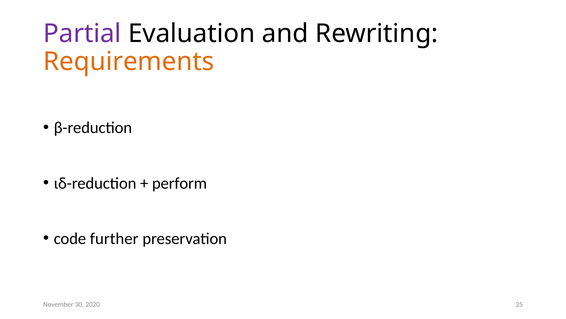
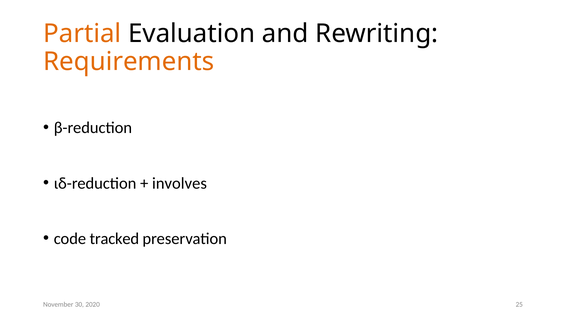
Partial colour: purple -> orange (82, 34)
perform: perform -> involves (179, 183)
further: further -> tracked (114, 238)
